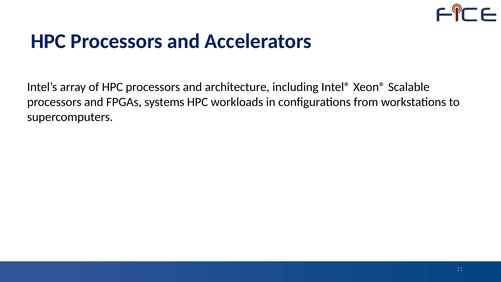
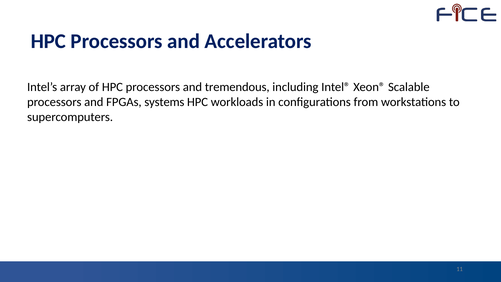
architecture: architecture -> tremendous (237, 87)
